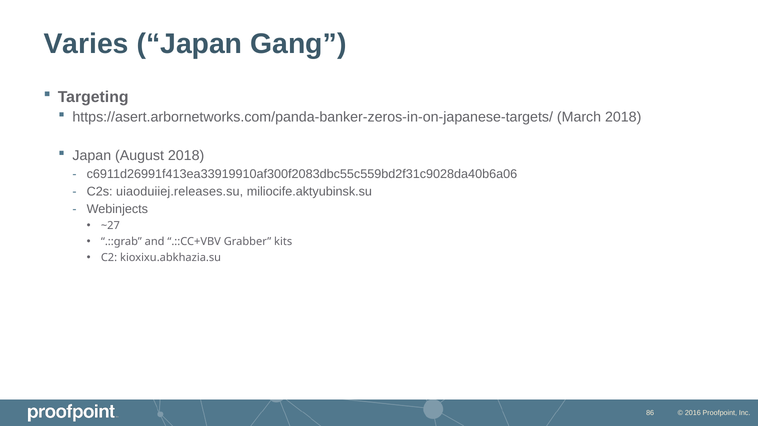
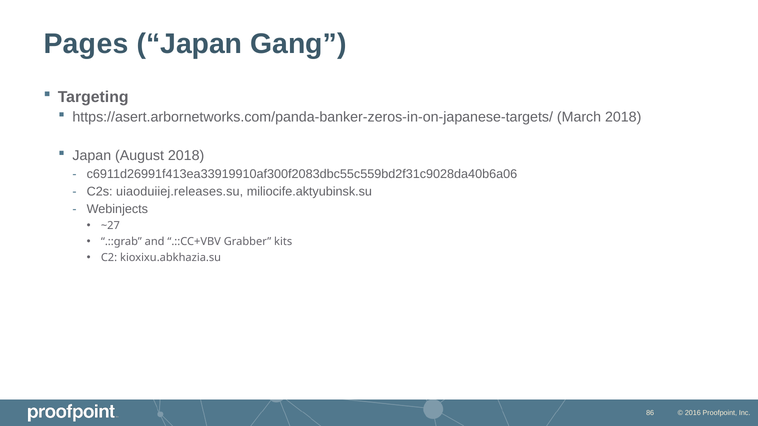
Varies: Varies -> Pages (86, 44)
